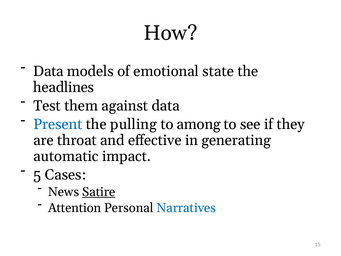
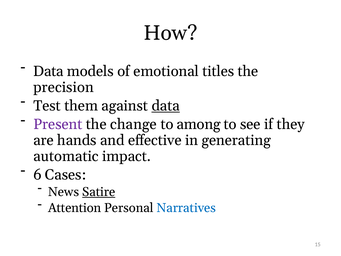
state: state -> titles (218, 71)
headlines: headlines -> precision (64, 87)
data underline: none -> present (166, 106)
Present colour: blue -> purple (58, 124)
pulling: pulling -> change (133, 124)
throat: throat -> hands (77, 140)
5: 5 -> 6 (37, 175)
